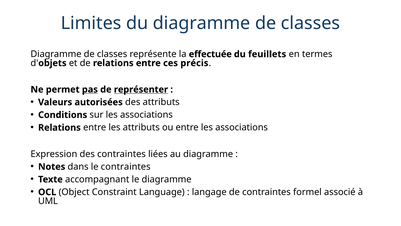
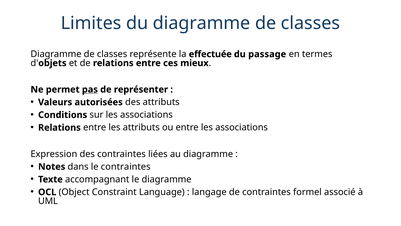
feuillets: feuillets -> passage (267, 54)
précis: précis -> mieux (194, 63)
représenter underline: present -> none (141, 89)
